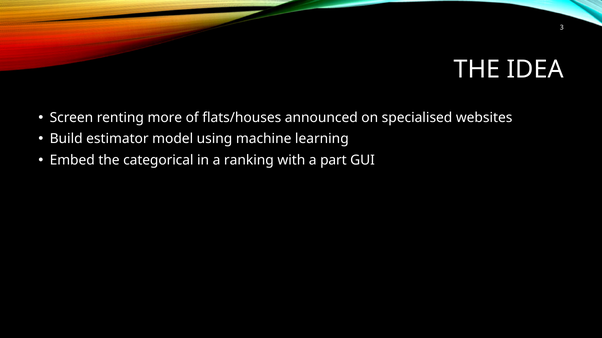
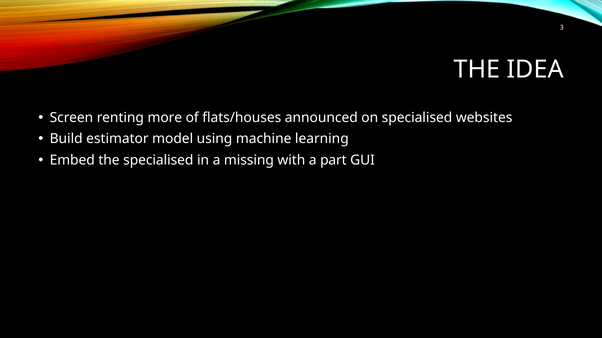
the categorical: categorical -> specialised (158, 160)
ranking: ranking -> missing (249, 160)
